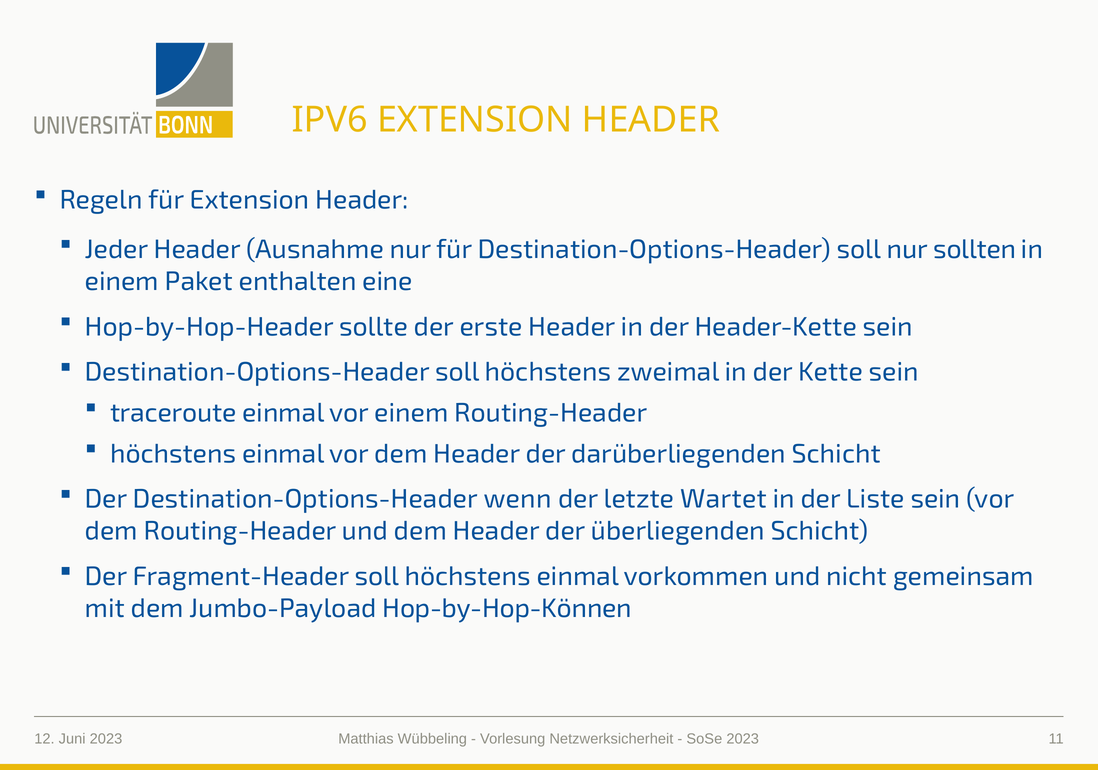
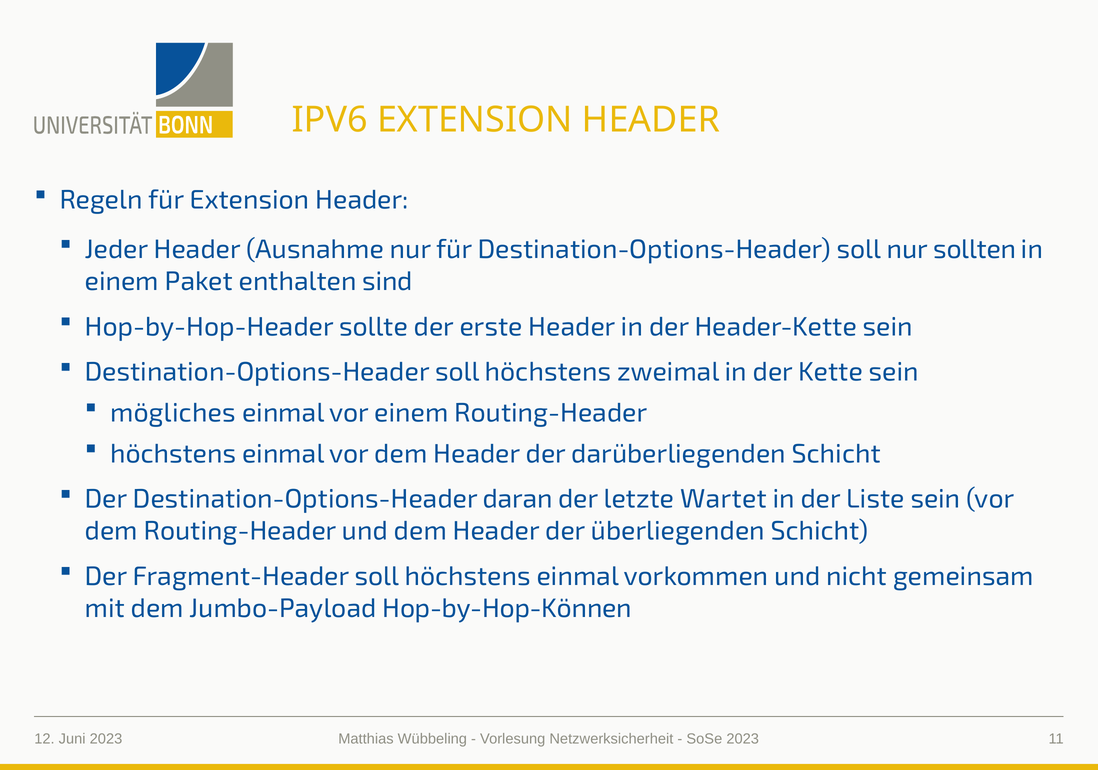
eine: eine -> sind (388, 281)
traceroute: traceroute -> mögliches (173, 413)
wenn: wenn -> daran (518, 499)
